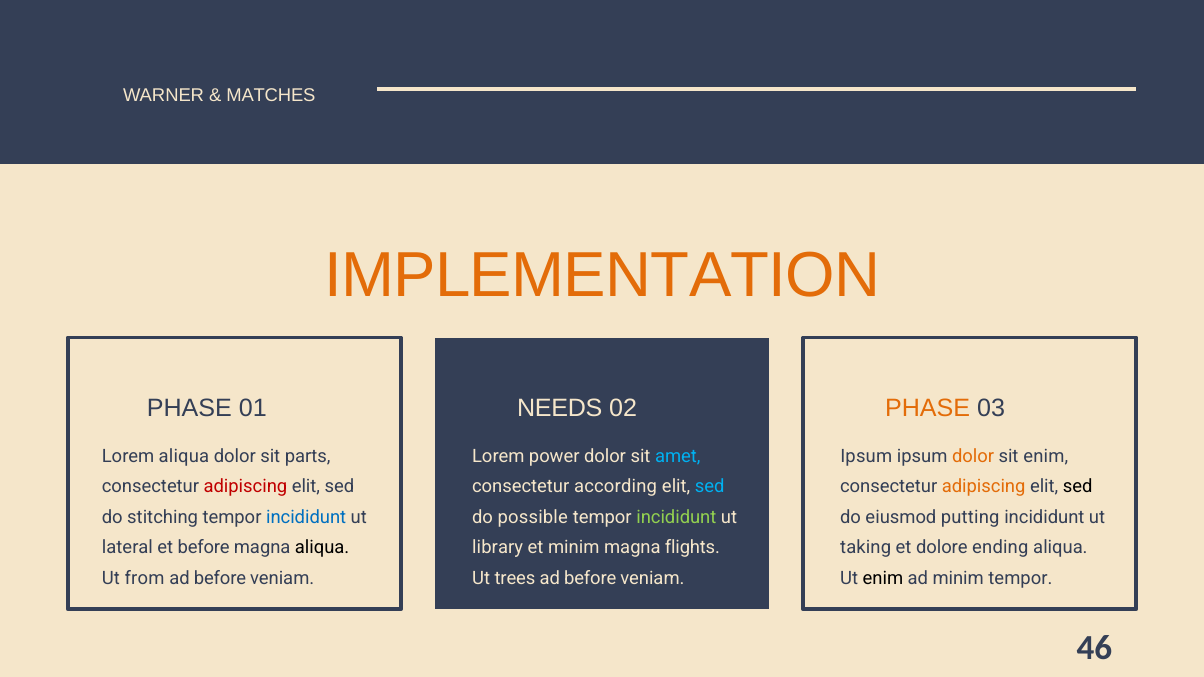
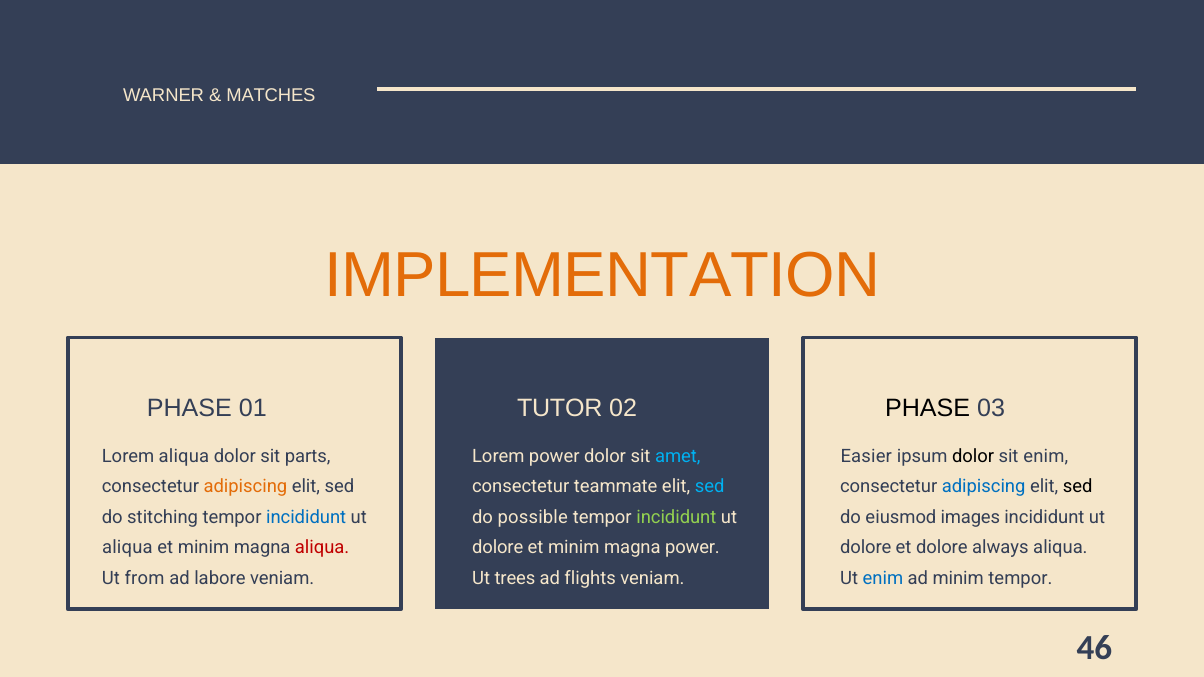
NEEDS: NEEDS -> TUTOR (560, 408)
PHASE colour: orange -> black (928, 408)
Ipsum: Ipsum -> Easier (866, 456)
dolor colour: orange -> black (973, 456)
adipiscing colour: red -> orange (245, 487)
according: according -> teammate (616, 487)
adipiscing colour: orange -> blue (984, 487)
putting: putting -> images (970, 517)
lateral: lateral -> aliqua (127, 548)
before: before -> minim (204, 548)
aliqua colour: black -> red (322, 548)
library: library -> dolore (498, 548)
magna flights: flights -> power (692, 548)
taking: taking -> dolore (866, 548)
ending: ending -> always (1000, 548)
before: before -> labore (220, 579)
before: before -> flights (590, 579)
enim colour: black -> blue (883, 579)
